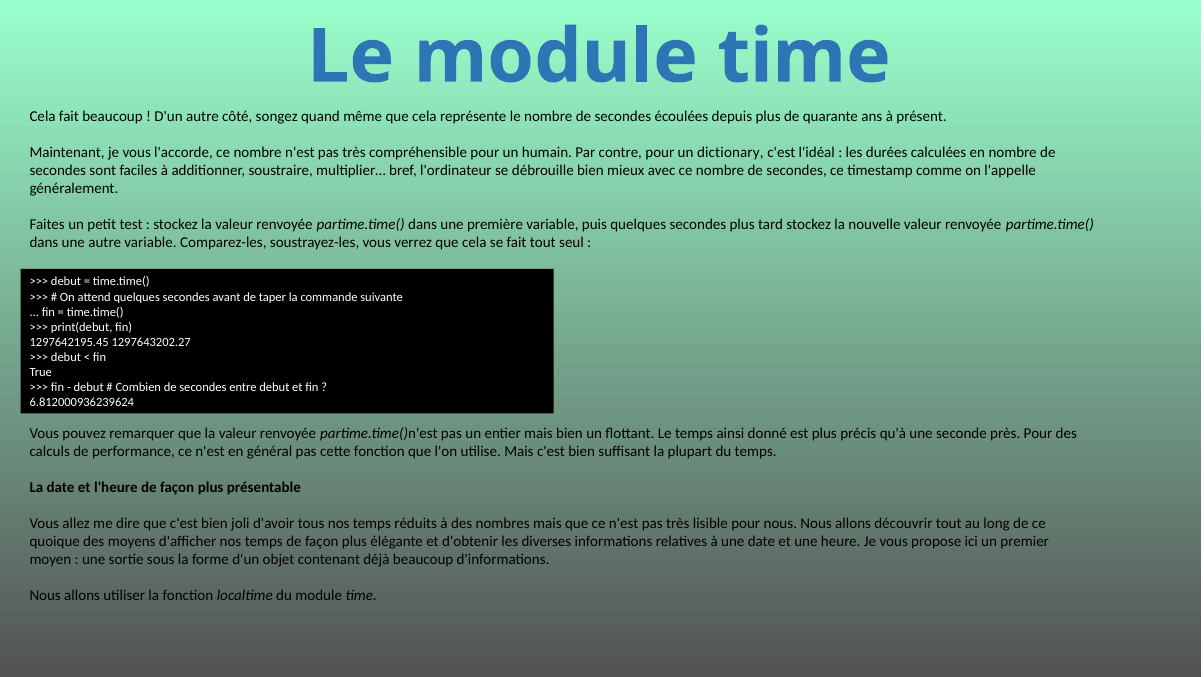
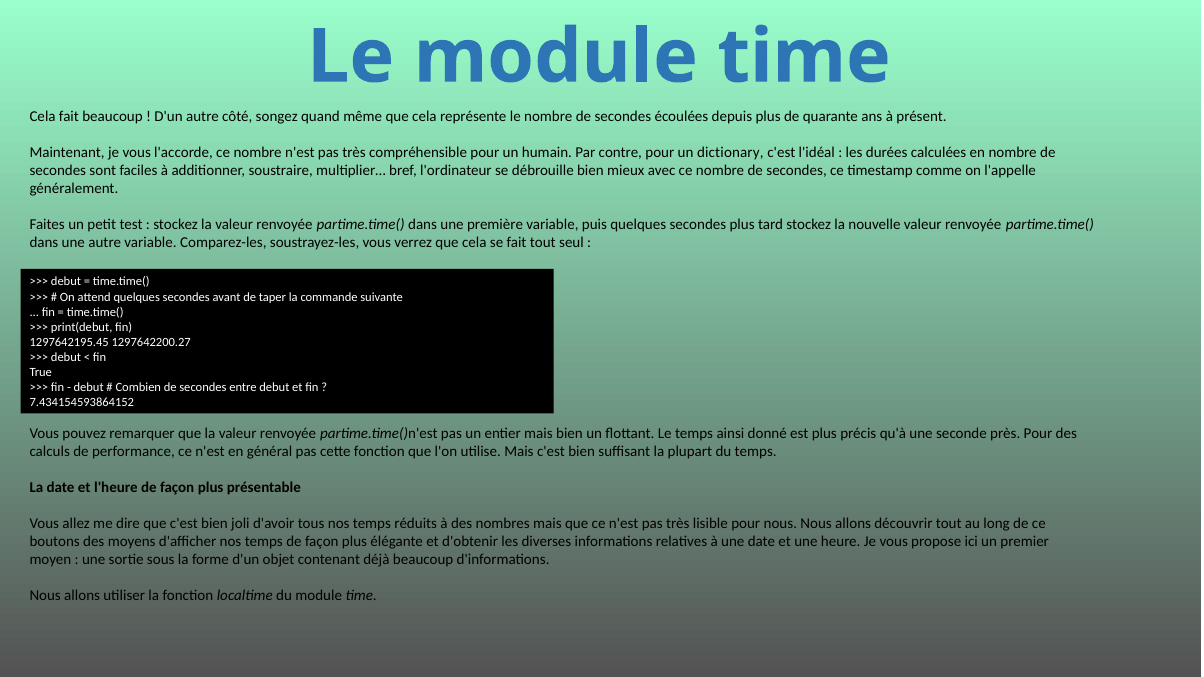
1297643202.27: 1297643202.27 -> 1297642200.27 (151, 342)
6.812000936239624: 6.812000936239624 -> 7.434154593864152 (82, 402)
quoique: quoique -> boutons (55, 542)
